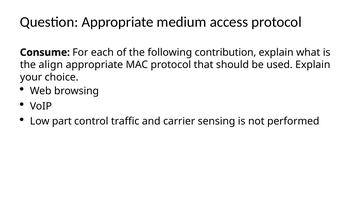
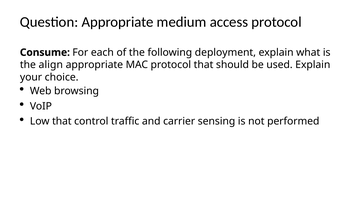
contribution: contribution -> deployment (225, 52)
Low part: part -> that (62, 121)
